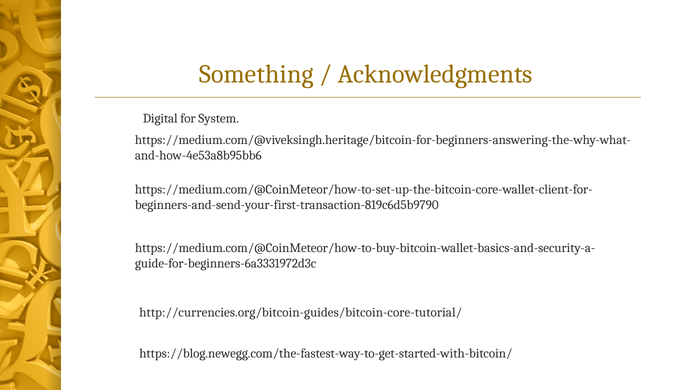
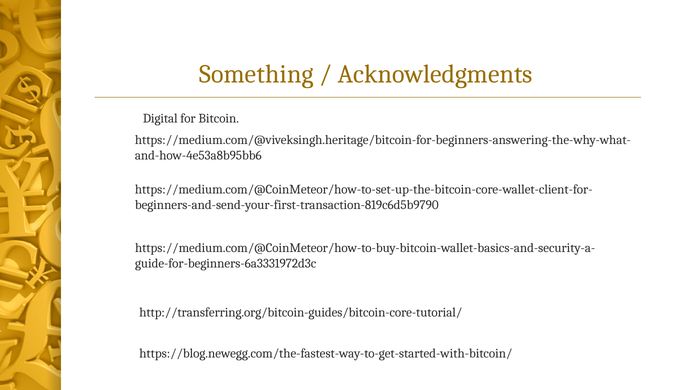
System: System -> Bitcoin (219, 118)
http://currencies.org/bitcoin-guides/bitcoin-core-tutorial/: http://currencies.org/bitcoin-guides/bitcoin-core-tutorial/ -> http://transferring.org/bitcoin-guides/bitcoin-core-tutorial/ (301, 312)
